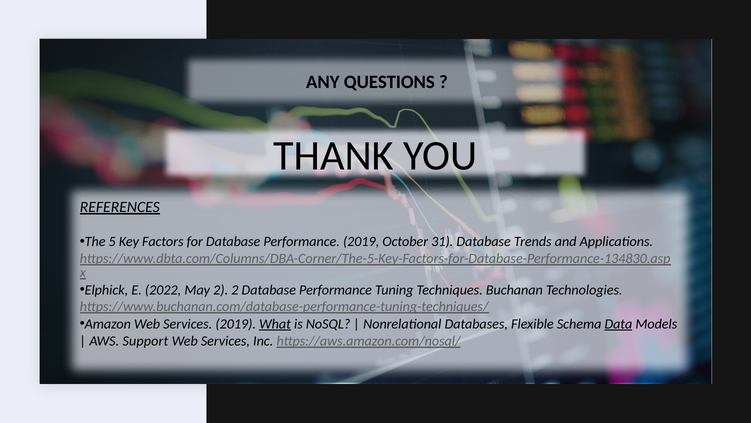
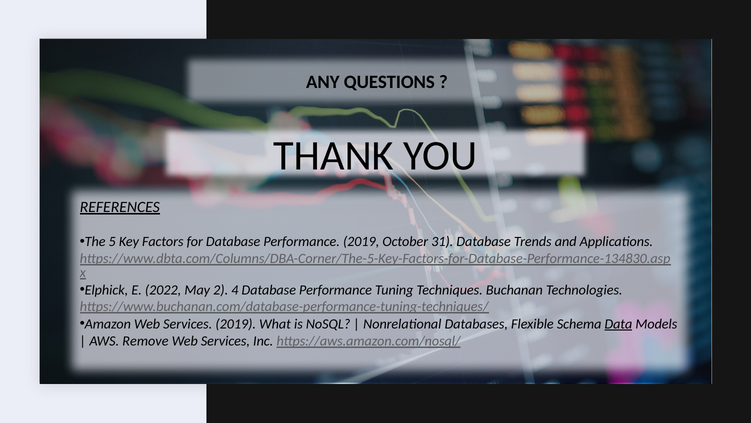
2 2: 2 -> 4 (235, 290)
What underline: present -> none (275, 324)
Support: Support -> Remove (145, 340)
